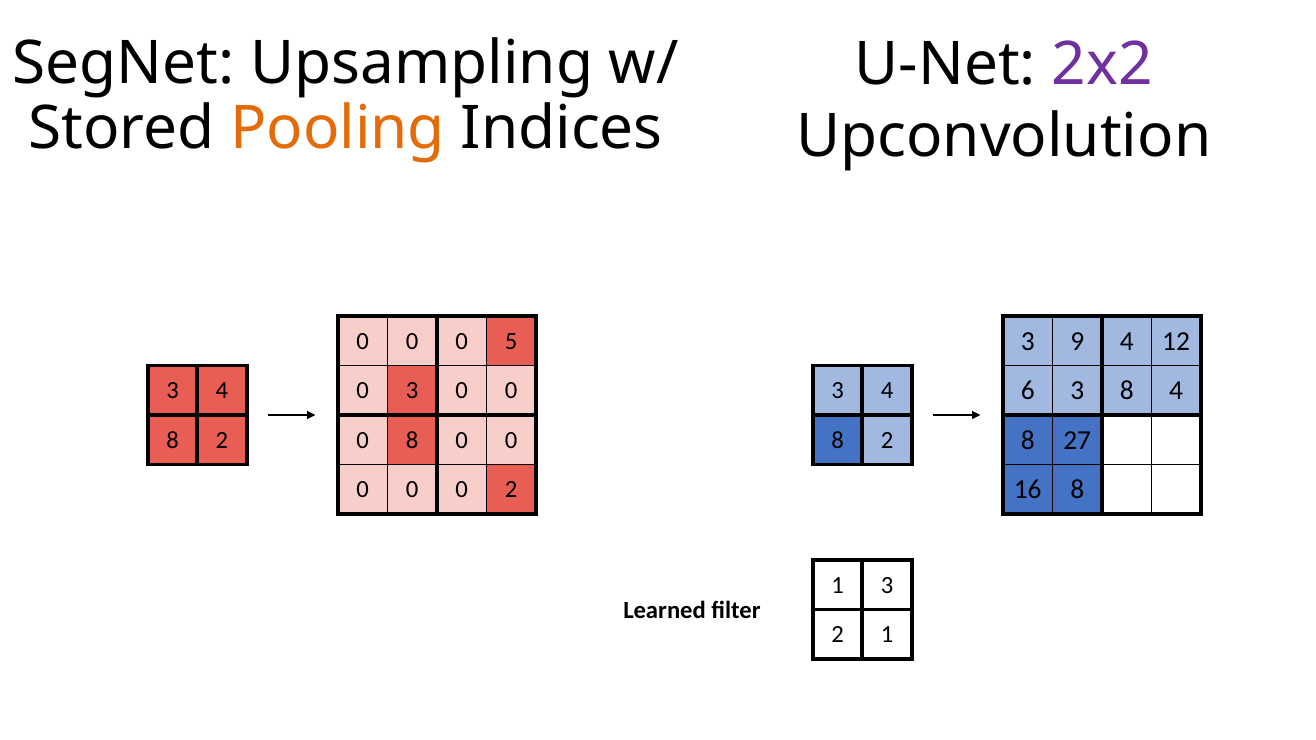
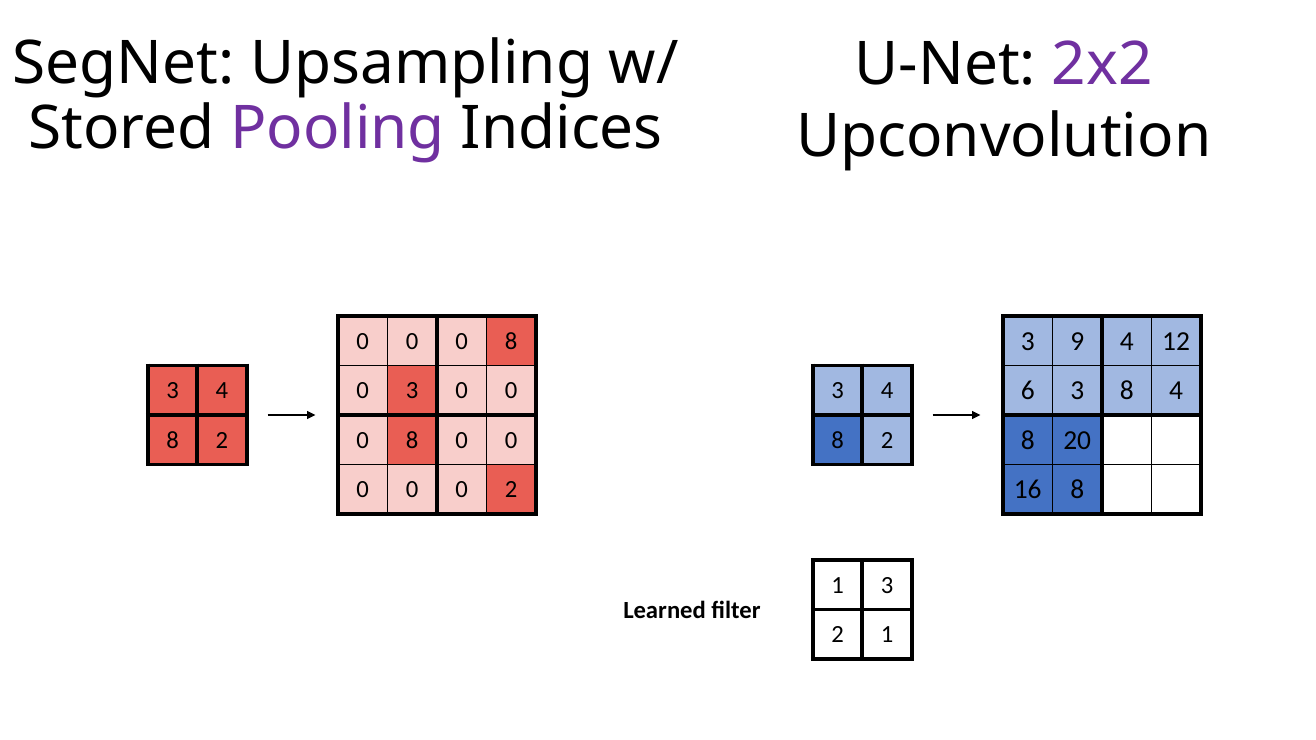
Pooling colour: orange -> purple (338, 128)
5: 5 -> 8 (511, 341)
27: 27 -> 20 (1077, 440)
